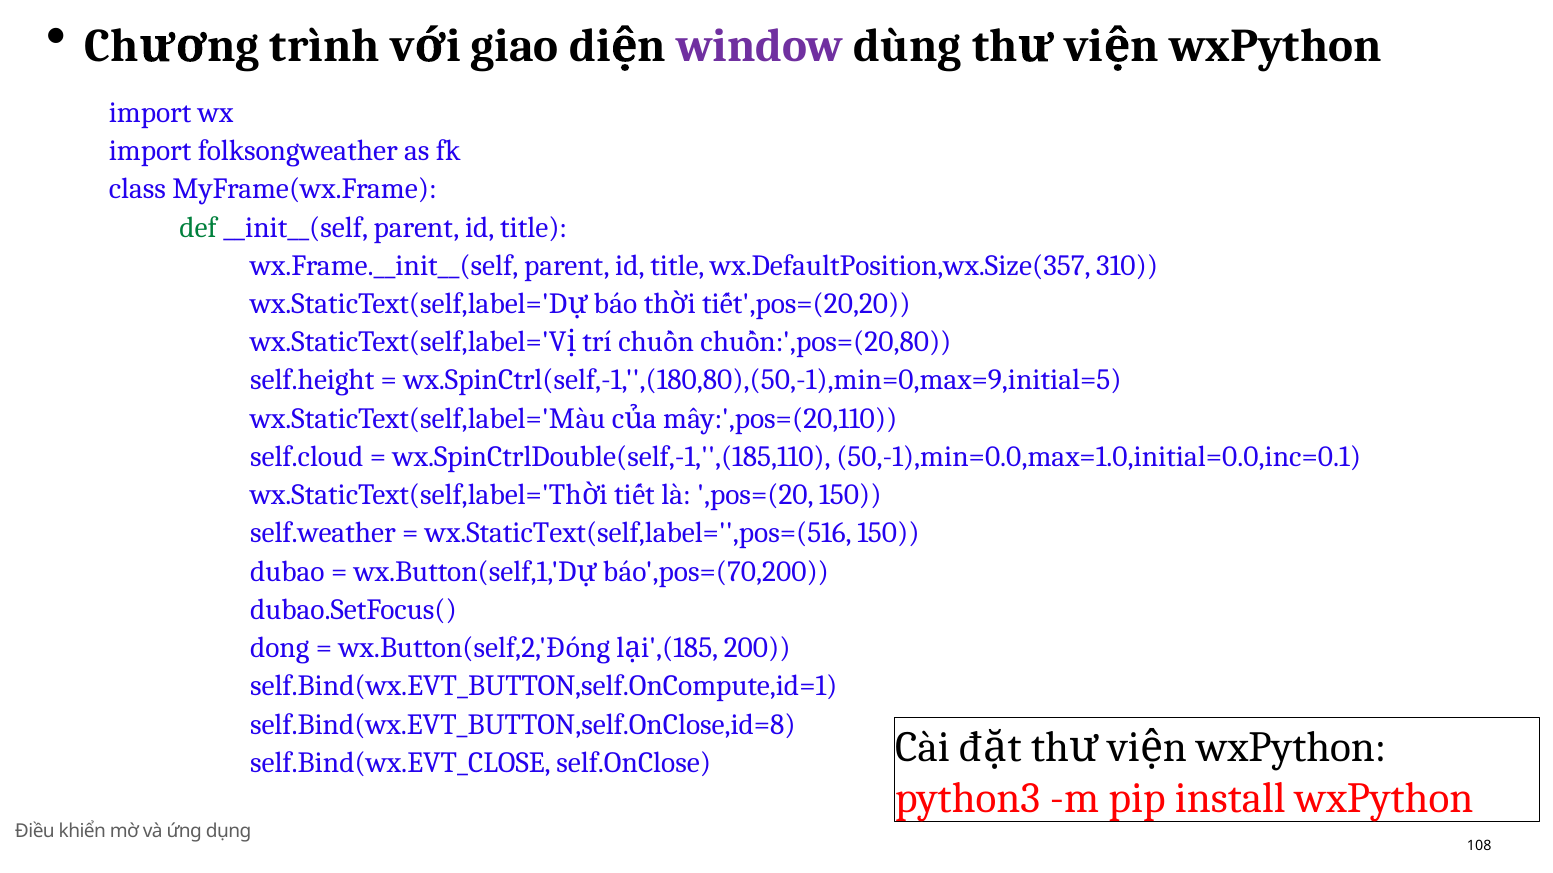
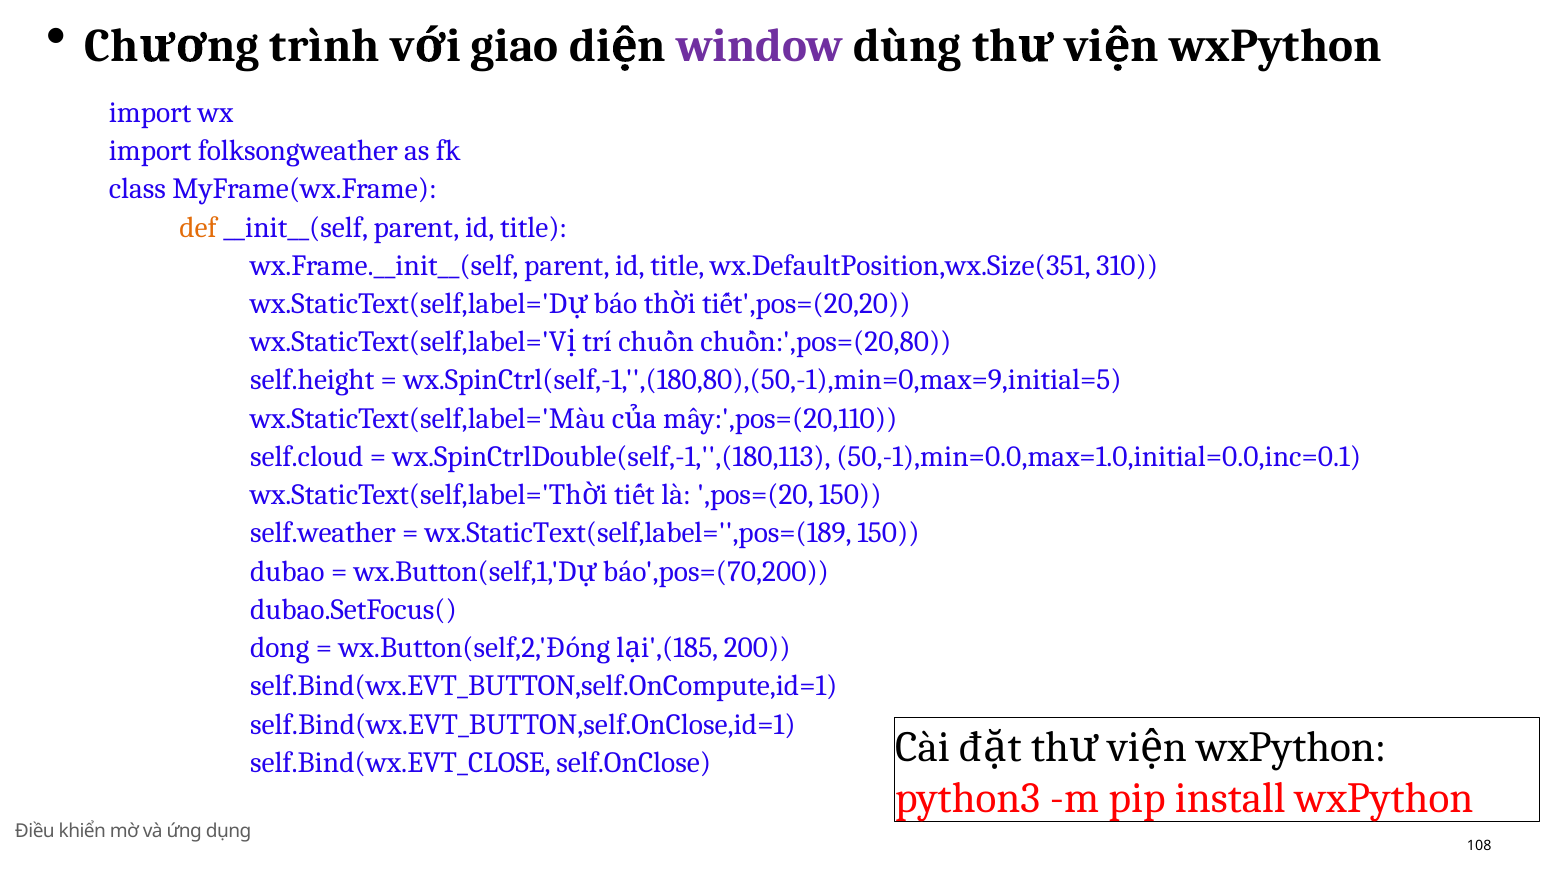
def colour: green -> orange (198, 227)
wx.DefaultPosition,wx.Size(357: wx.DefaultPosition,wx.Size(357 -> wx.DefaultPosition,wx.Size(351 (900, 266)
wx.SpinCtrlDouble(self,-1,'',(185,110: wx.SpinCtrlDouble(self,-1,'',(185,110 -> wx.SpinCtrlDouble(self,-1,'',(180,113 (612, 457)
wx.StaticText(self,label='',pos=(516: wx.StaticText(self,label='',pos=(516 -> wx.StaticText(self,label='',pos=(189 (638, 534)
self.Bind(wx.EVT_BUTTON,self.OnClose,id=8: self.Bind(wx.EVT_BUTTON,self.OnClose,id=8 -> self.Bind(wx.EVT_BUTTON,self.OnClose,id=1 (523, 725)
